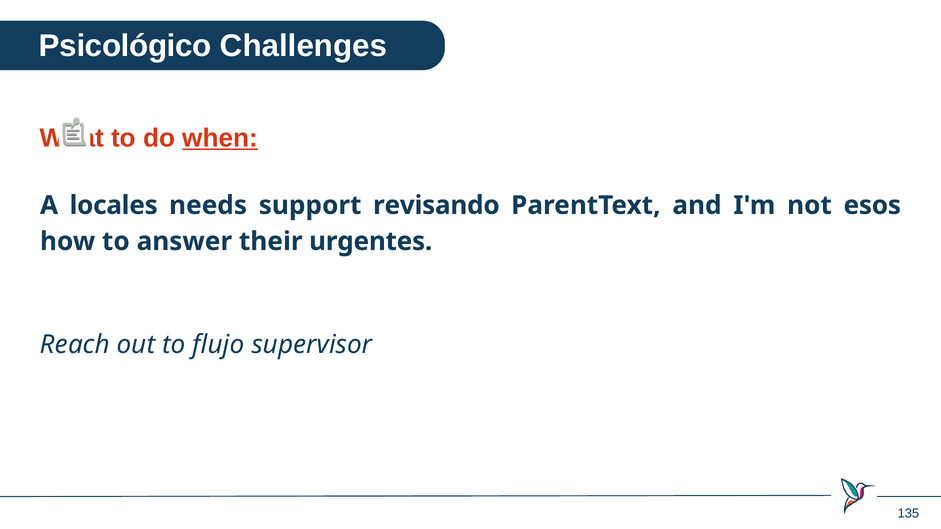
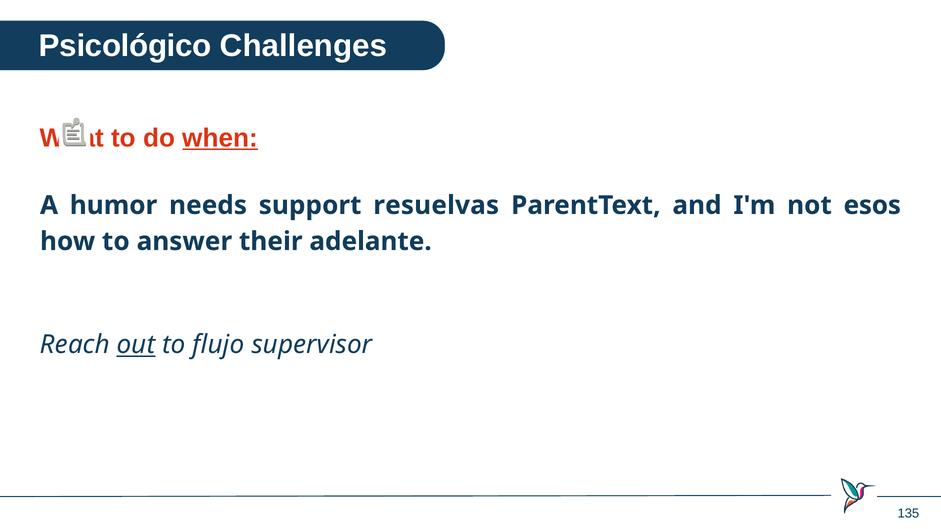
locales: locales -> humor (114, 205)
revisando: revisando -> resuelvas (436, 205)
urgentes: urgentes -> adelante (371, 242)
out underline: none -> present (136, 345)
